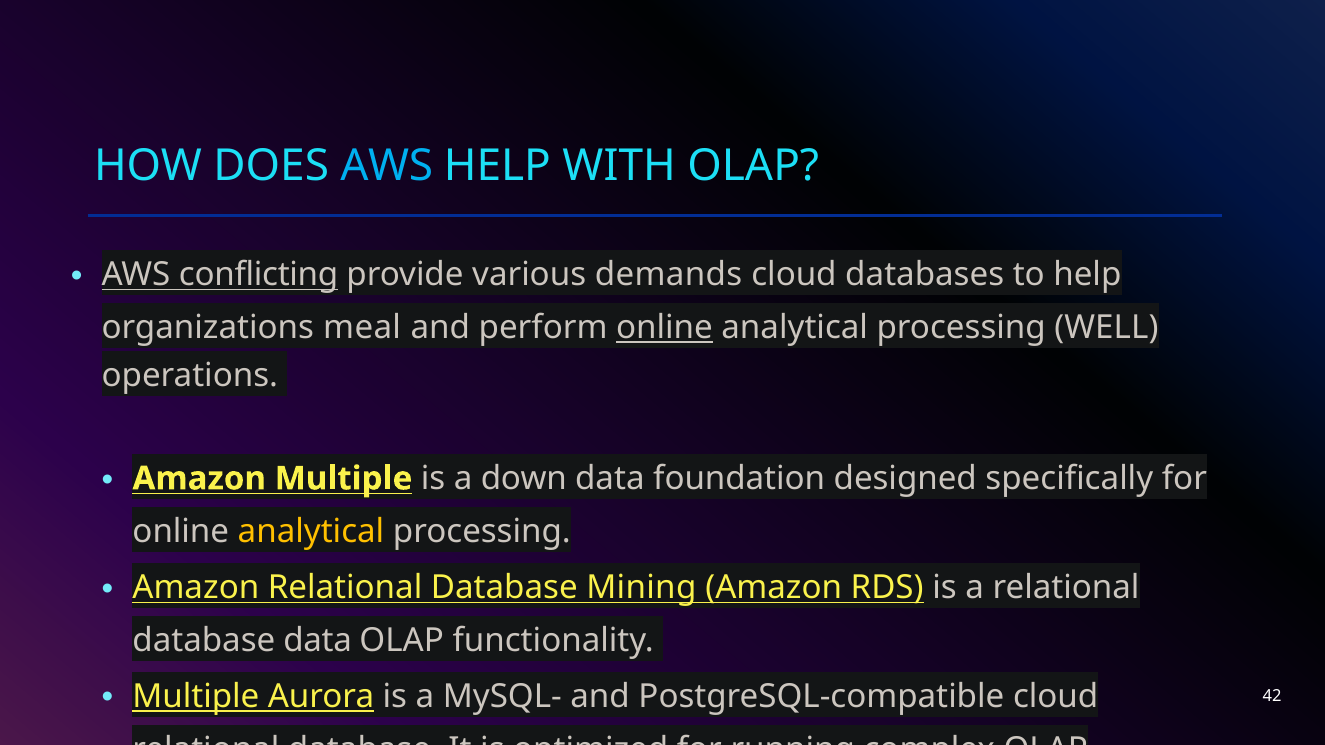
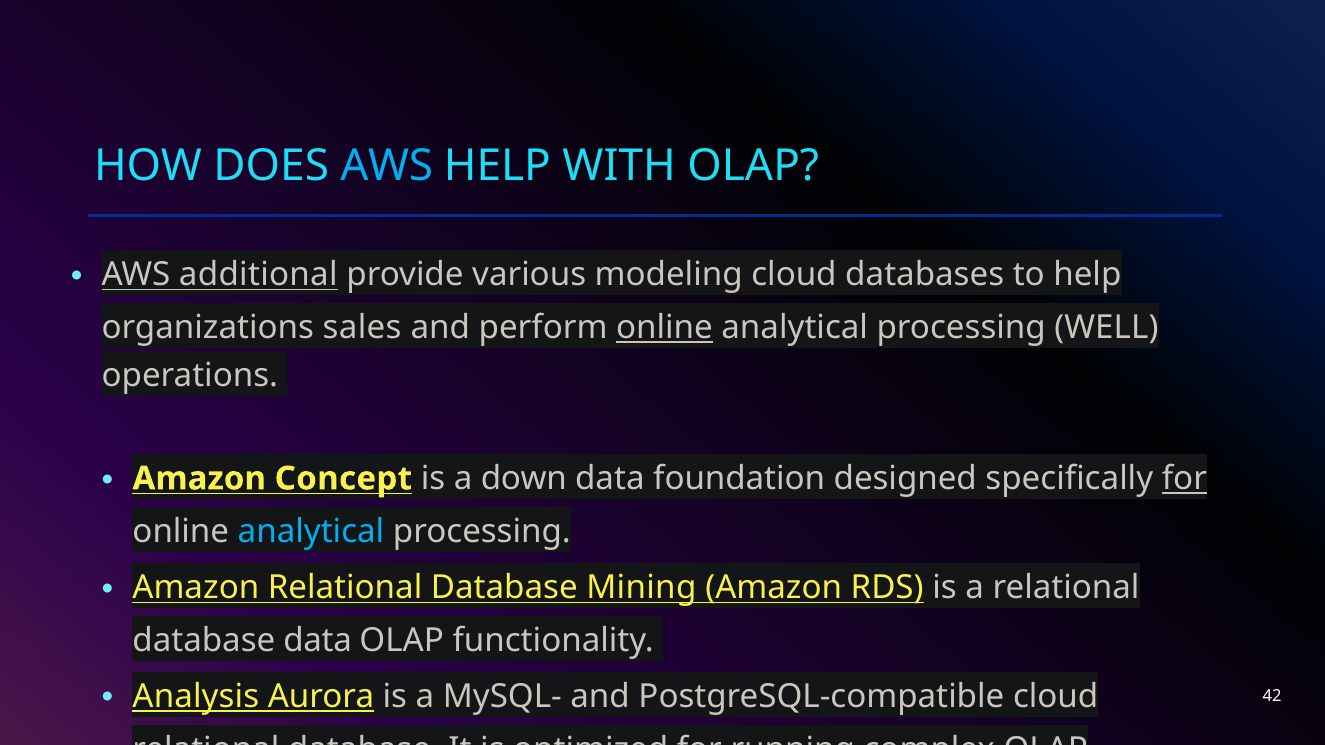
conflicting: conflicting -> additional (258, 275)
demands: demands -> modeling (669, 275)
meal: meal -> sales (362, 328)
Amazon Multiple: Multiple -> Concept (343, 479)
for underline: none -> present (1184, 479)
analytical colour: yellow -> light blue (311, 532)
Multiple: Multiple -> Analysis (196, 696)
